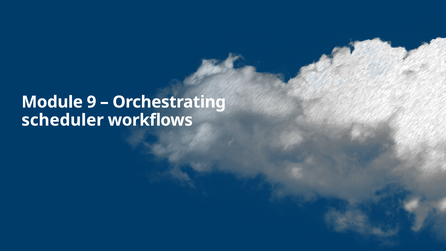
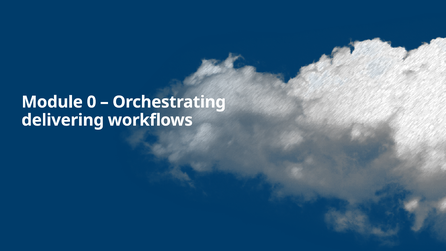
9: 9 -> 0 (92, 102)
scheduler: scheduler -> delivering (63, 120)
